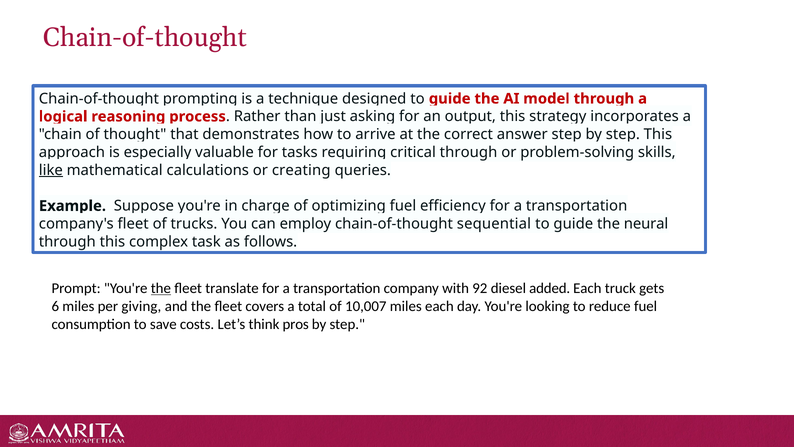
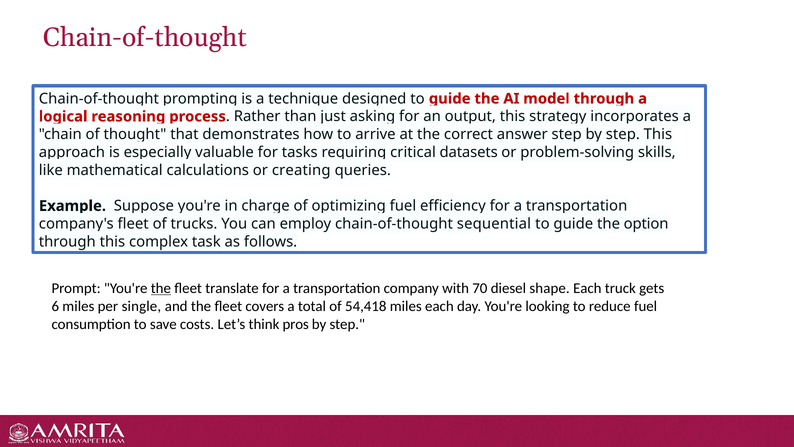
critical through: through -> datasets (469, 152)
like underline: present -> none (51, 170)
neural: neural -> option (646, 224)
92: 92 -> 70 (480, 288)
added: added -> shape (550, 288)
giving: giving -> single (141, 306)
10,007: 10,007 -> 54,418 (366, 306)
